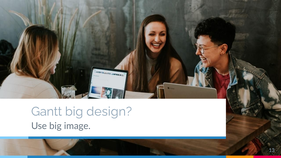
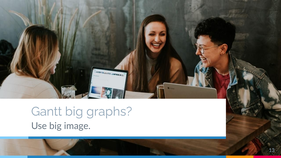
design: design -> graphs (109, 112)
